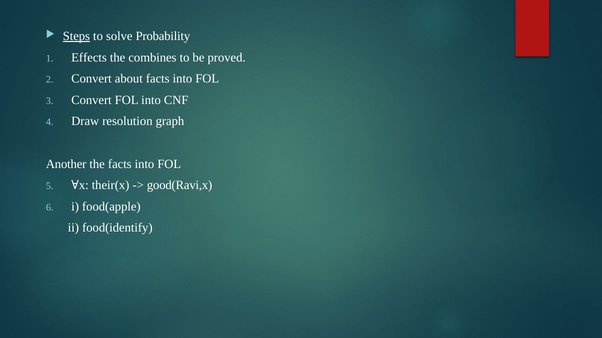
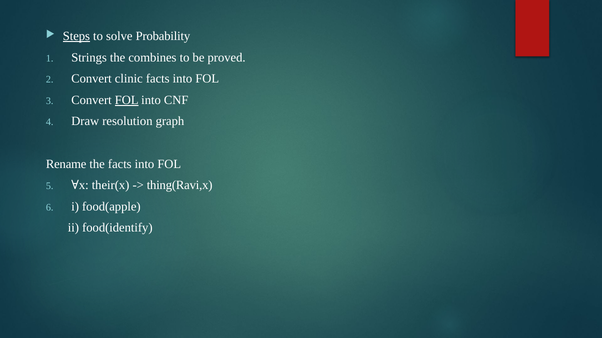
Effects: Effects -> Strings (89, 58)
about: about -> clinic (129, 79)
FOL underline: none -> present (127, 100)
Another: Another -> Rename (66, 164)
good(Ravi,x: good(Ravi,x -> thing(Ravi,x (180, 186)
